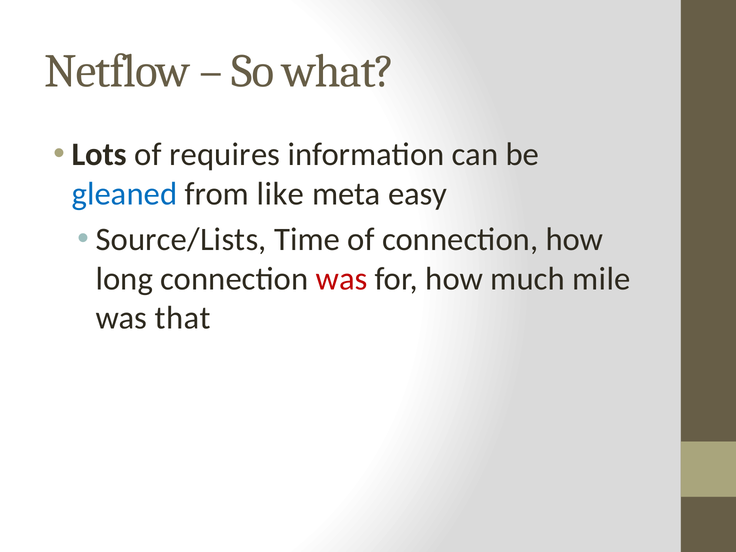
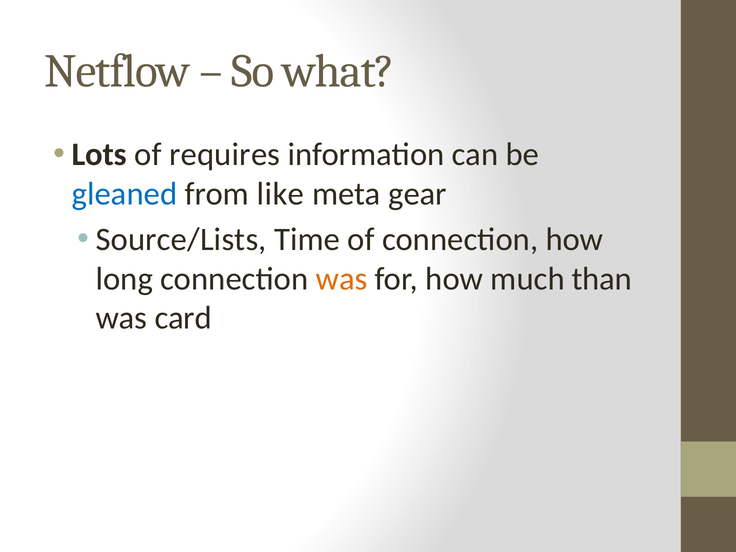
easy: easy -> gear (417, 194)
was colour: red -> orange (342, 279)
mile: mile -> than (602, 279)
that: that -> card (183, 318)
